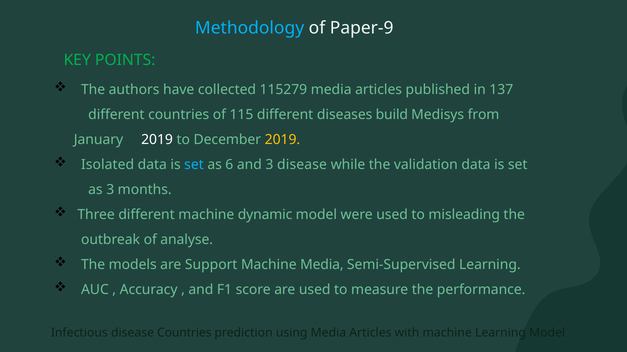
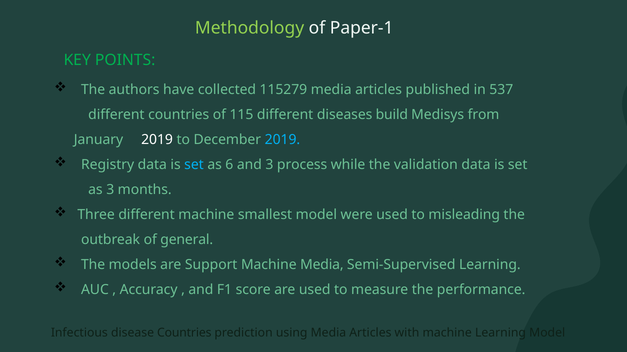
Methodology colour: light blue -> light green (250, 28)
Paper-9: Paper-9 -> Paper-1 (362, 28)
137: 137 -> 537 (501, 90)
2019 colour: yellow -> light blue (282, 140)
Isolated: Isolated -> Registry (108, 165)
3 disease: disease -> process (302, 165)
dynamic: dynamic -> smallest (265, 215)
analyse: analyse -> general (187, 240)
